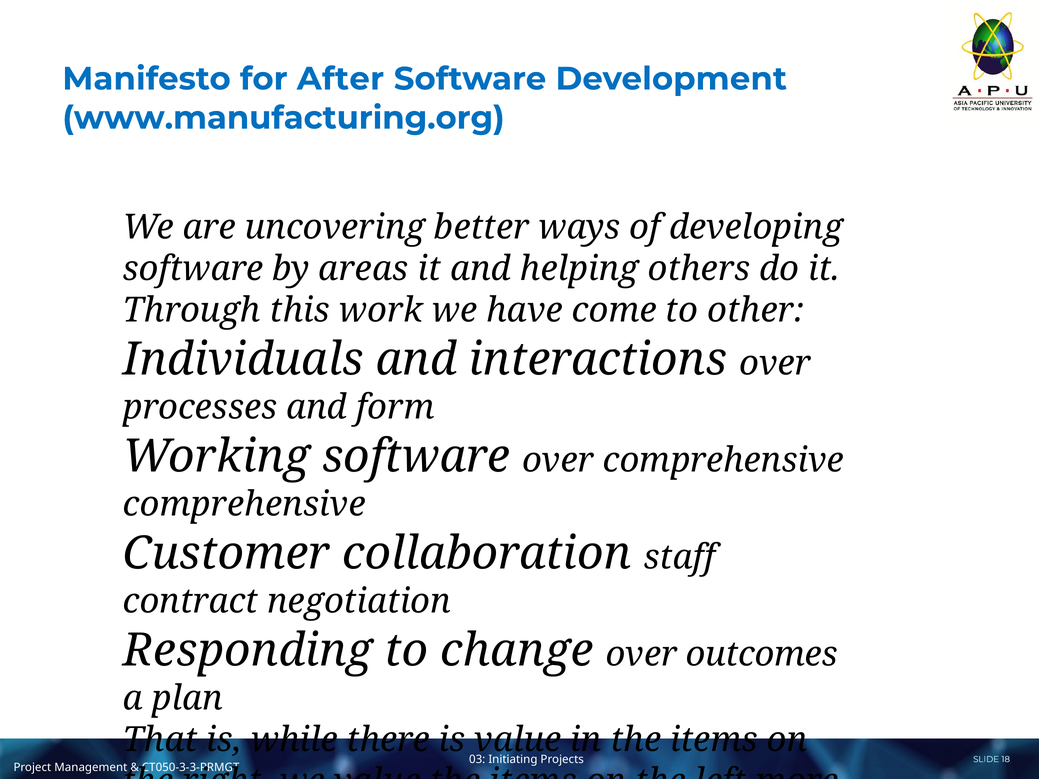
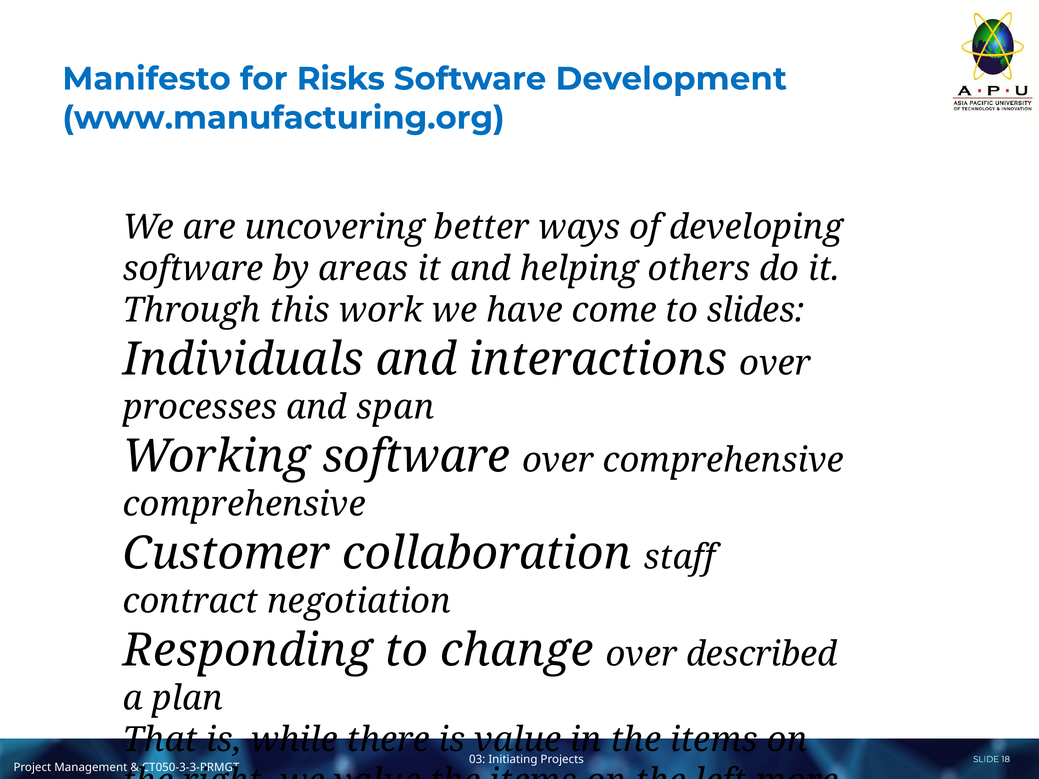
After: After -> Risks (341, 79)
other: other -> slides (756, 311)
form: form -> span (395, 408)
outcomes: outcomes -> described (762, 655)
